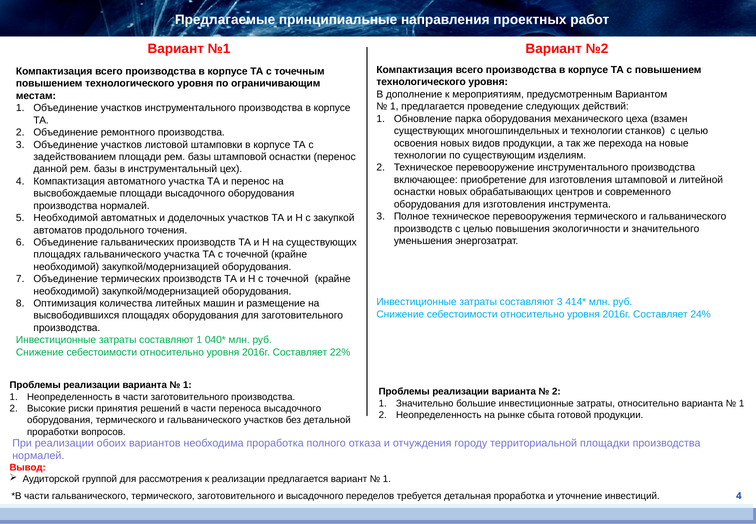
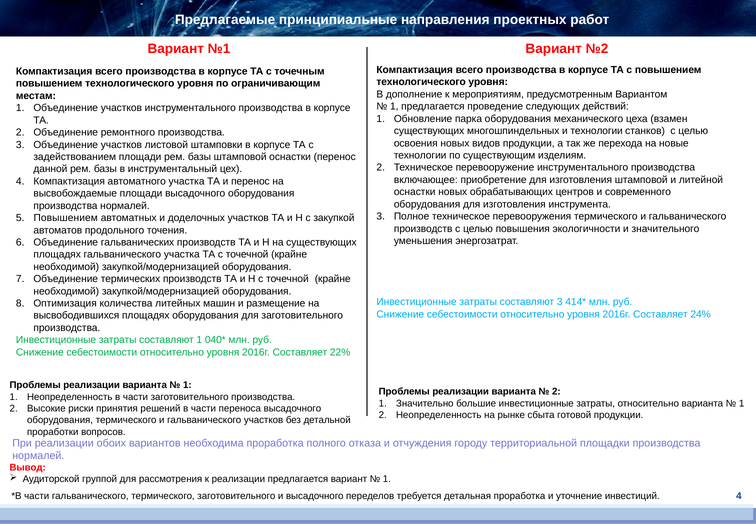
Необходимой: Необходимой -> Повышением (66, 218)
